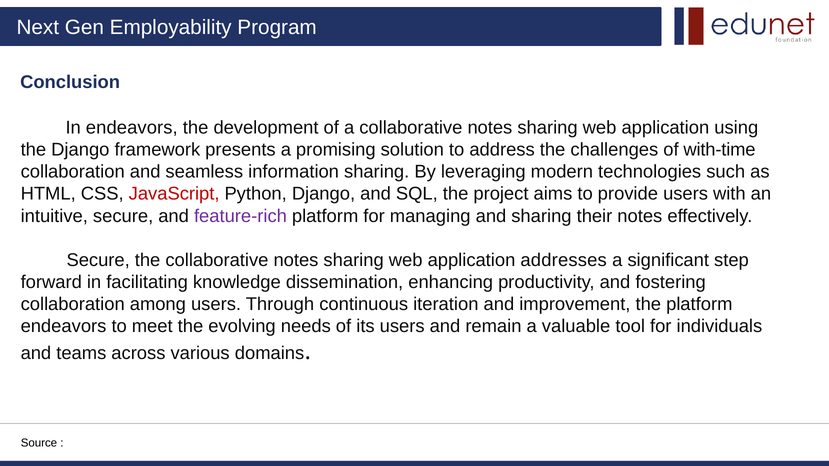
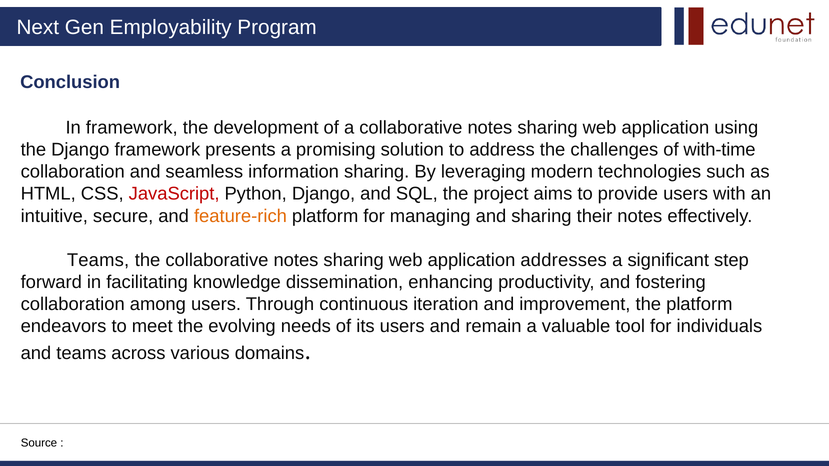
In endeavors: endeavors -> framework (132, 128)
feature-rich colour: purple -> orange (240, 216)
Secure: Secure -> Teams (98, 260)
